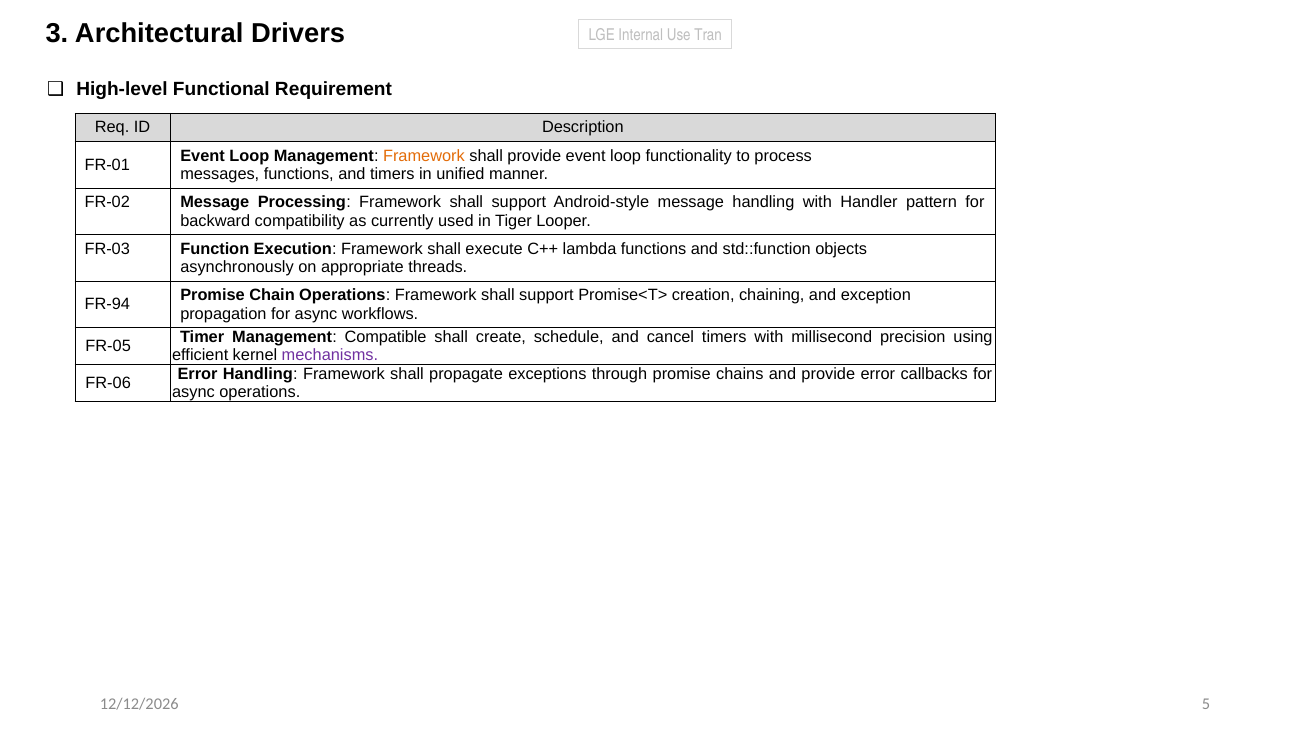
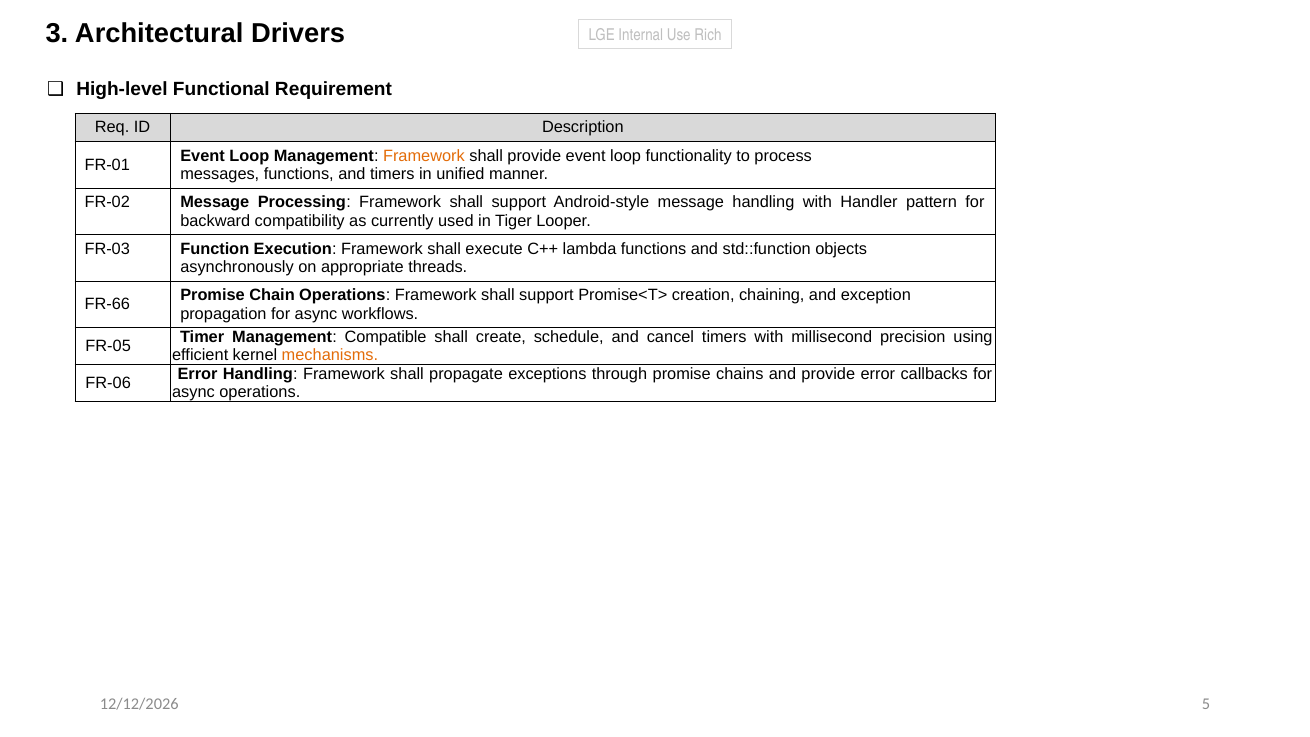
Tran: Tran -> Rich (708, 35)
FR-94: FR-94 -> FR-66 (107, 304)
mechanisms colour: purple -> orange (330, 355)
